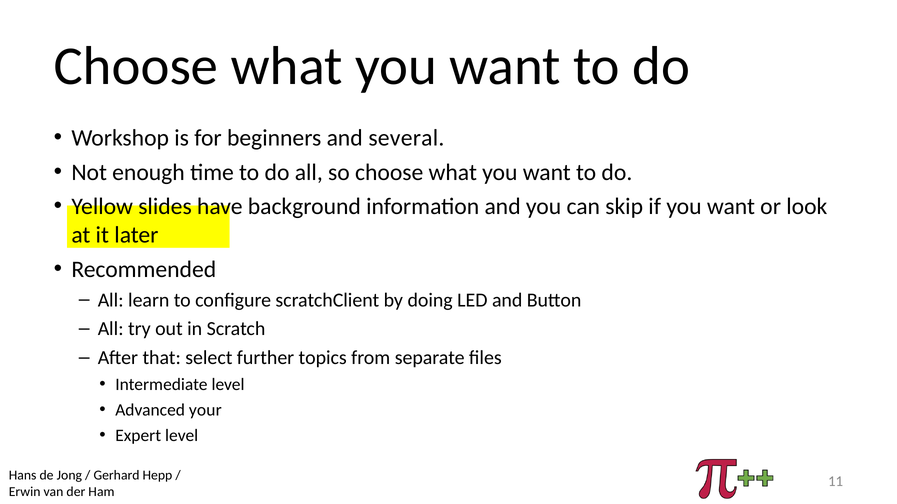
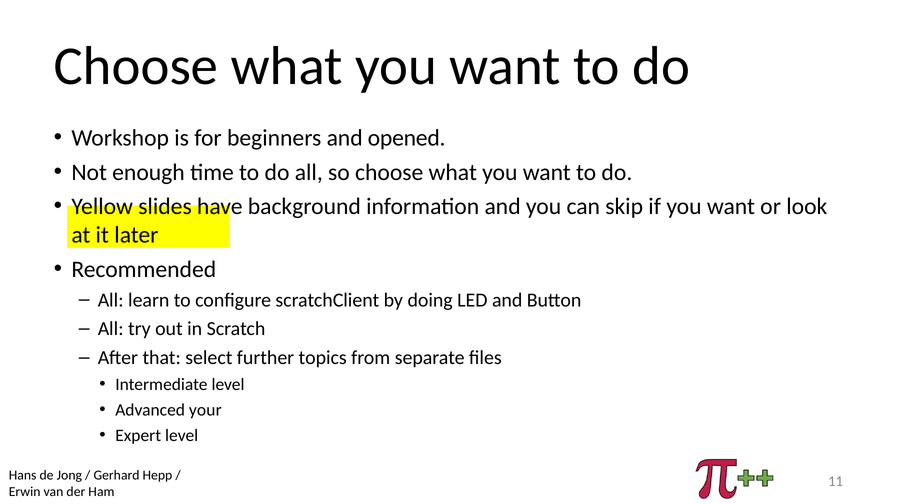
several: several -> opened (407, 138)
